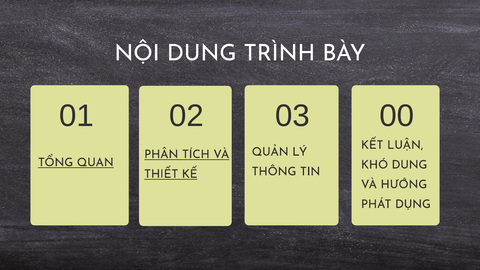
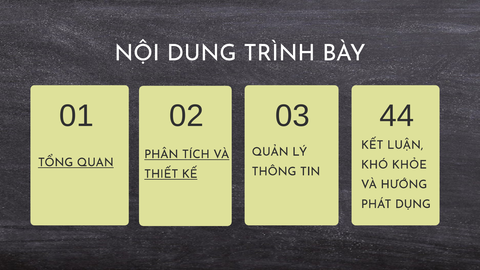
00: 00 -> 44 (397, 116)
KHÓ DUNG: DUNG -> KHỎE (409, 165)
